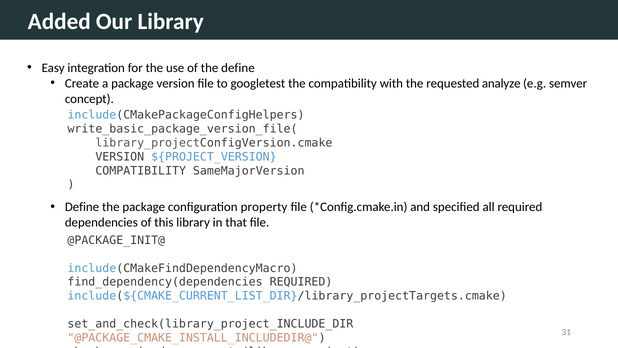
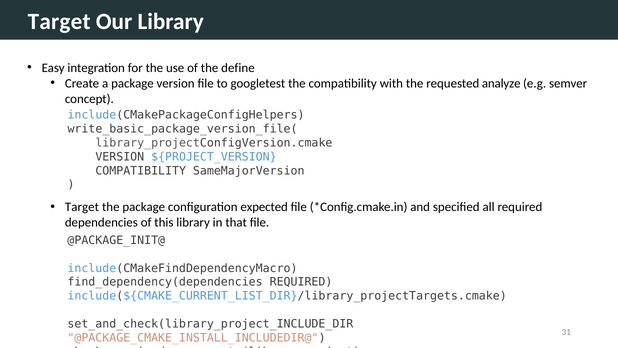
Added: Added -> Target (59, 21)
Define: Define -> Target (82, 207)
property: property -> expected (264, 207)
